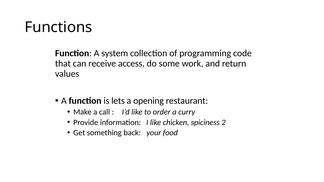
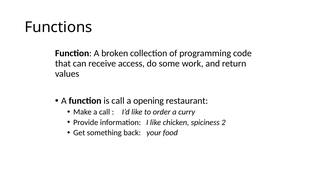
system: system -> broken (115, 53)
is lets: lets -> call (118, 101)
